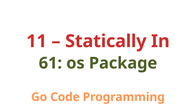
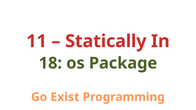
61: 61 -> 18 (50, 63)
Code: Code -> Exist (65, 97)
